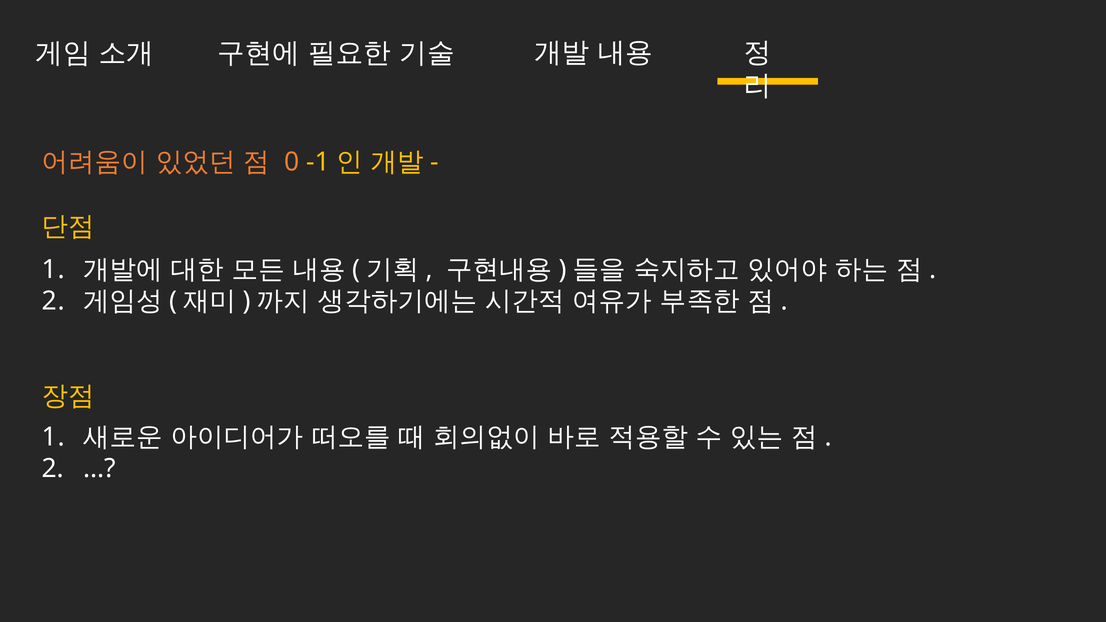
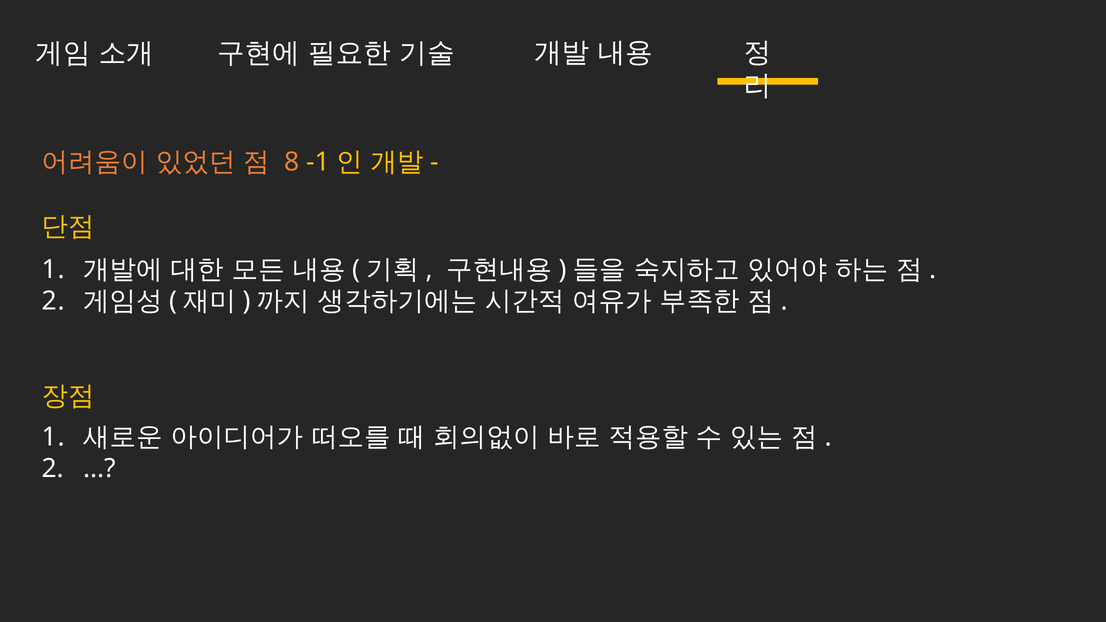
0: 0 -> 8 (292, 162)
